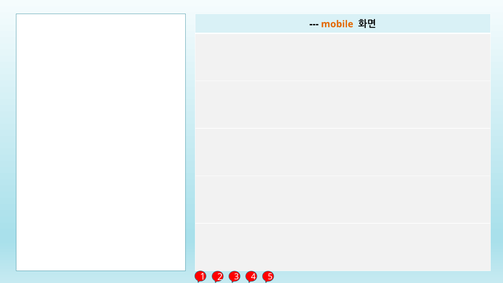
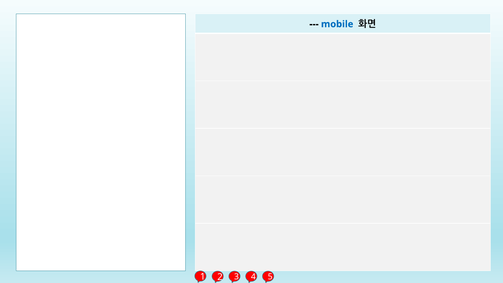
mobile colour: orange -> blue (337, 24)
